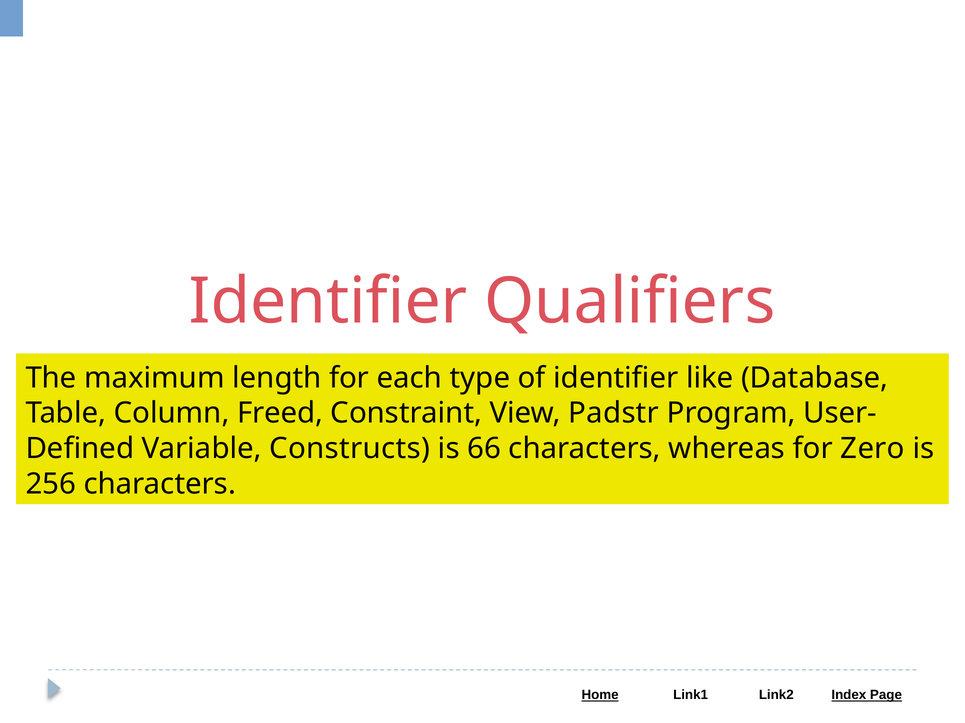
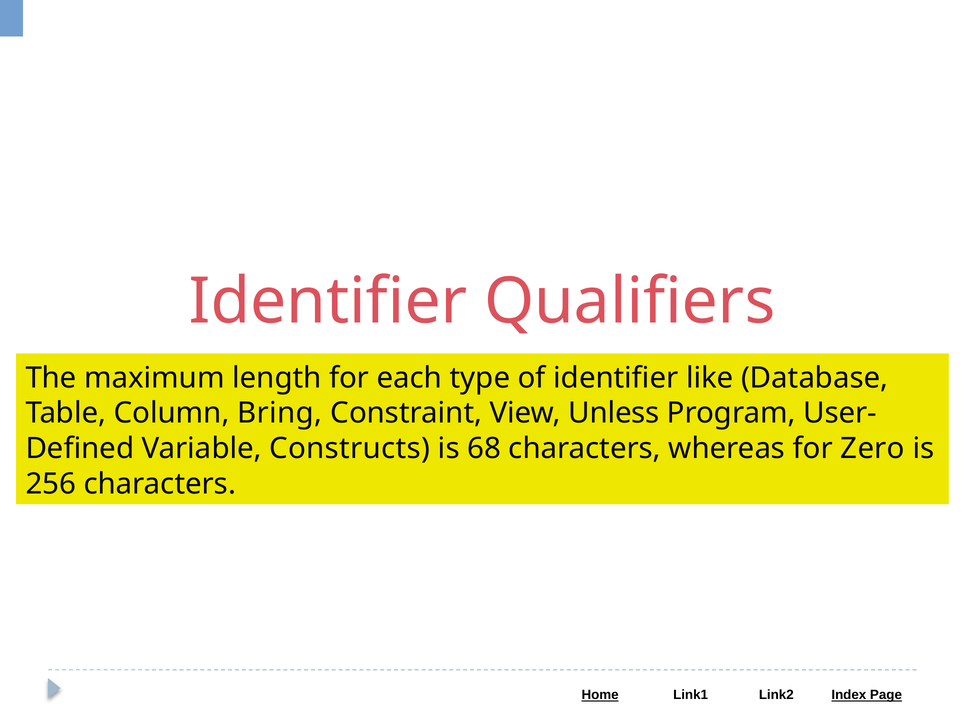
Freed: Freed -> Bring (280, 414)
Padstr: Padstr -> Unless (614, 414)
66: 66 -> 68 (484, 449)
